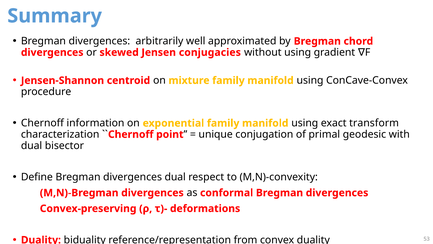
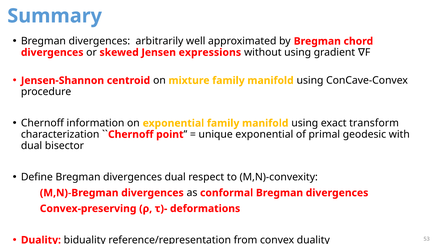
conjugacies: conjugacies -> expressions (210, 52)
unique conjugation: conjugation -> exponential (264, 134)
